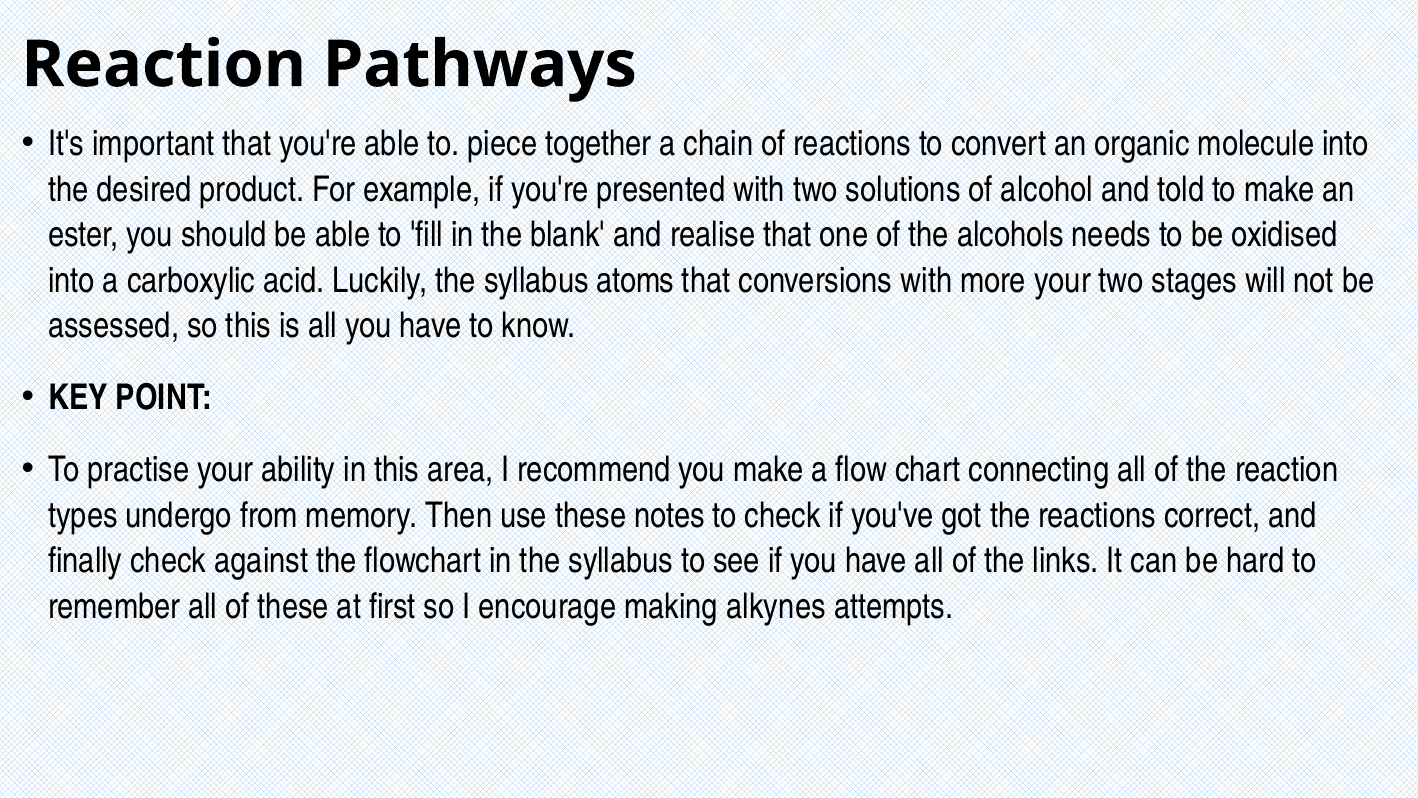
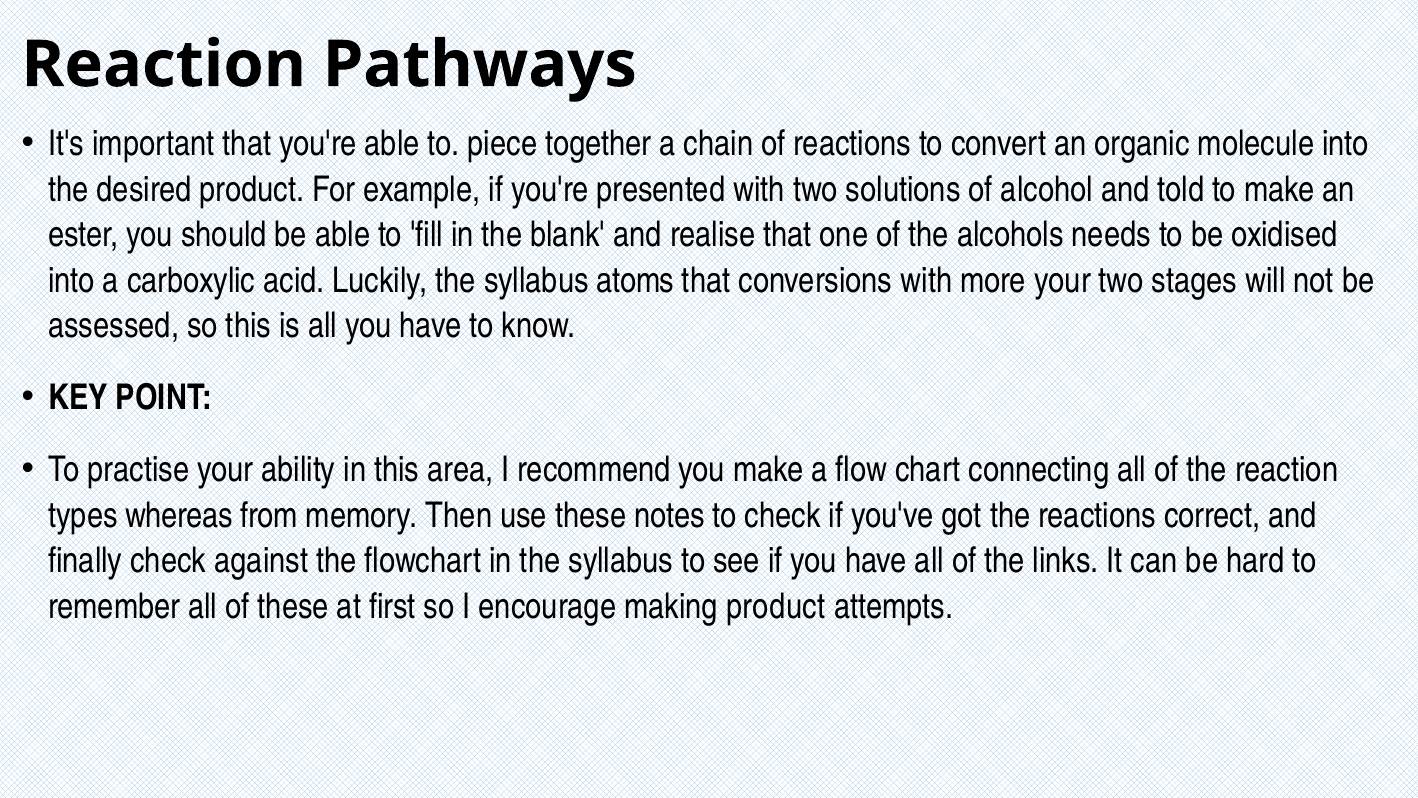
undergo: undergo -> whereas (179, 515)
making alkynes: alkynes -> product (776, 607)
